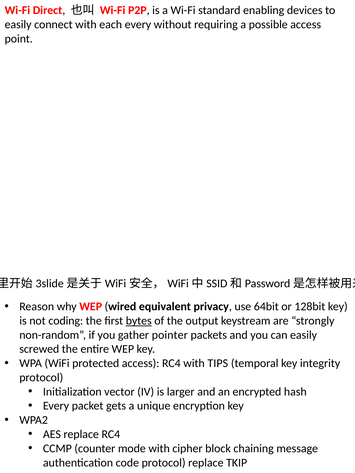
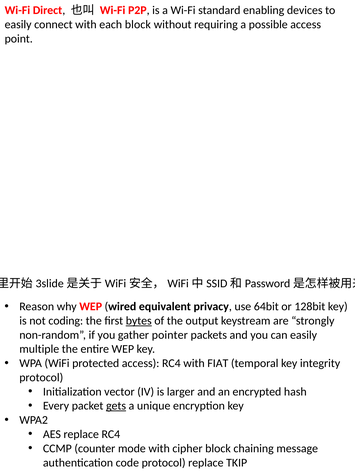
each every: every -> block (138, 24)
screwed: screwed -> multiple (39, 349)
TIPS: TIPS -> FIAT (218, 364)
gets underline: none -> present (116, 406)
